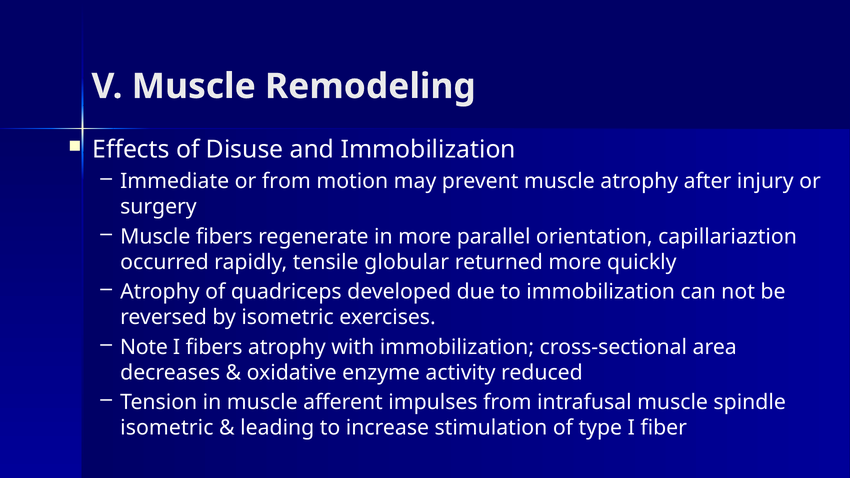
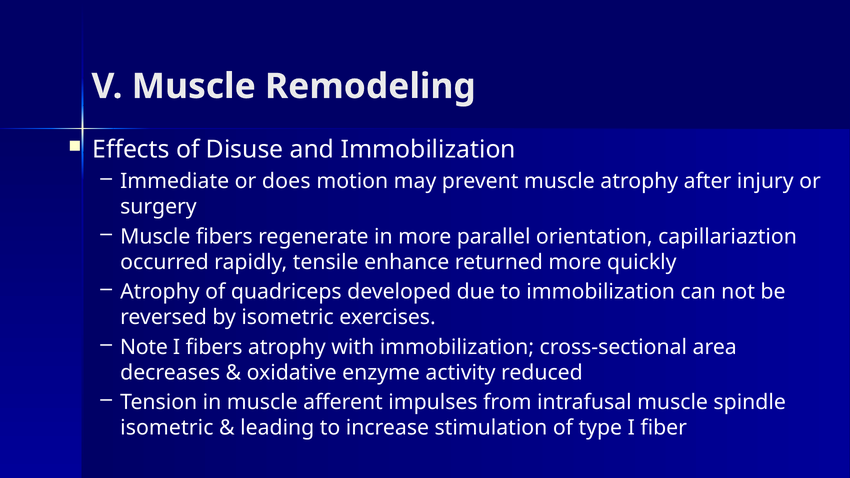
or from: from -> does (286, 181)
globular: globular -> enhance (407, 262)
